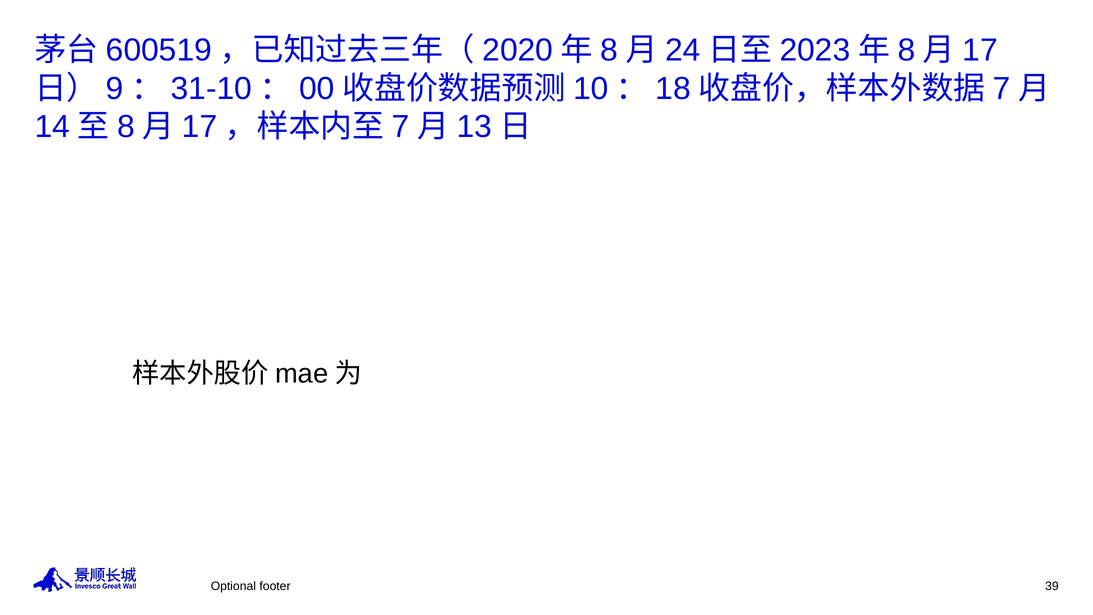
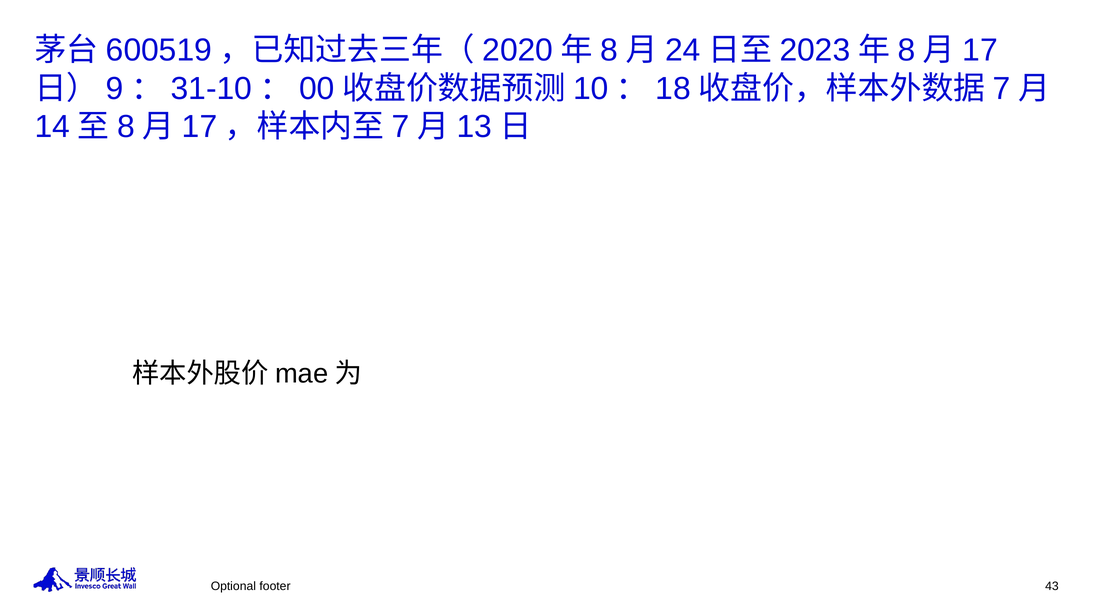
39: 39 -> 43 (1052, 586)
